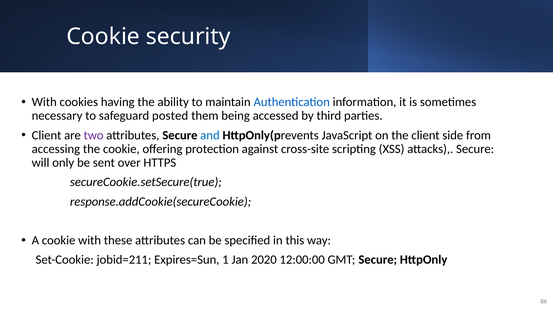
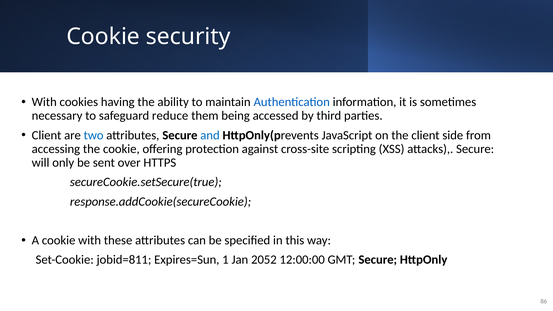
posted: posted -> reduce (170, 116)
two colour: purple -> blue (94, 135)
jobid=211: jobid=211 -> jobid=811 (124, 260)
2020: 2020 -> 2052 (264, 260)
